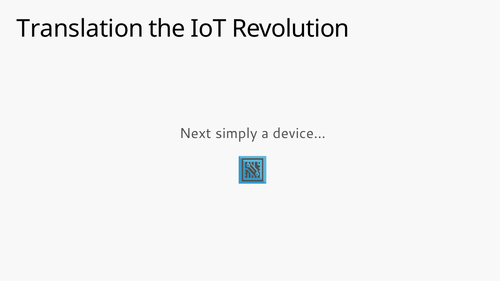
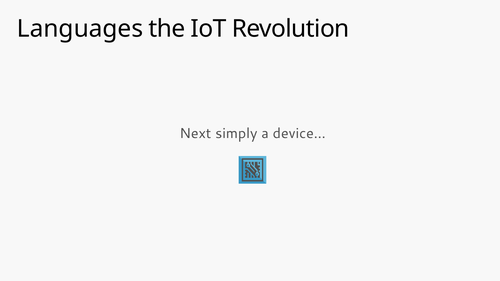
Translation: Translation -> Languages (80, 29)
